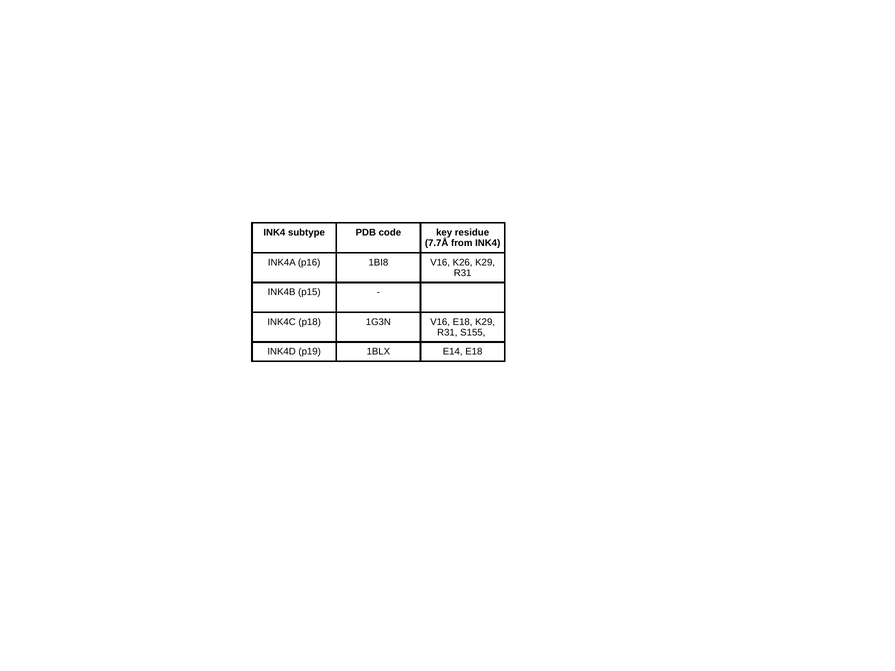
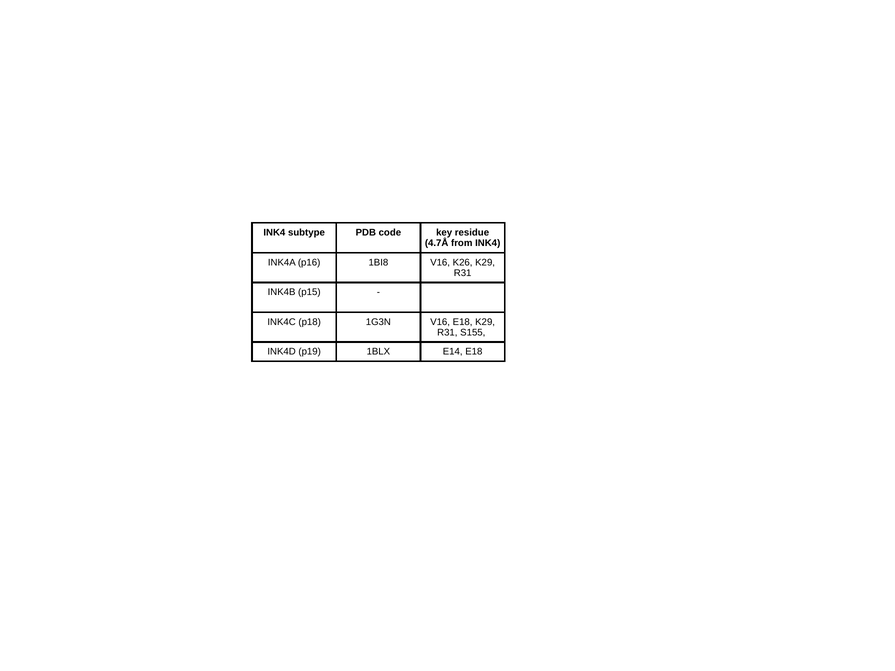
7.7Å: 7.7Å -> 4.7Å (437, 243)
